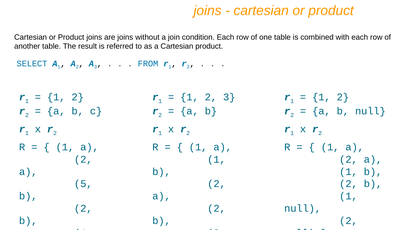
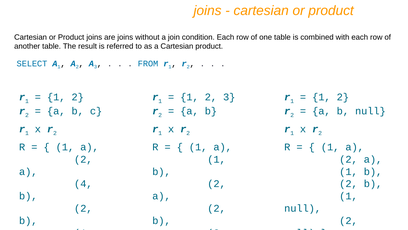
5: 5 -> 4 (83, 184)
